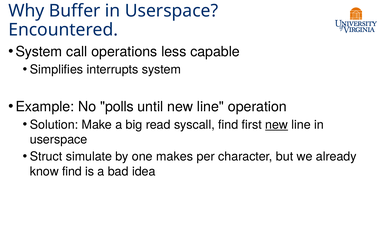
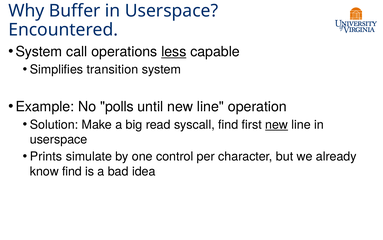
less underline: none -> present (174, 52)
interrupts: interrupts -> transition (112, 69)
Struct: Struct -> Prints (46, 156)
makes: makes -> control (175, 156)
